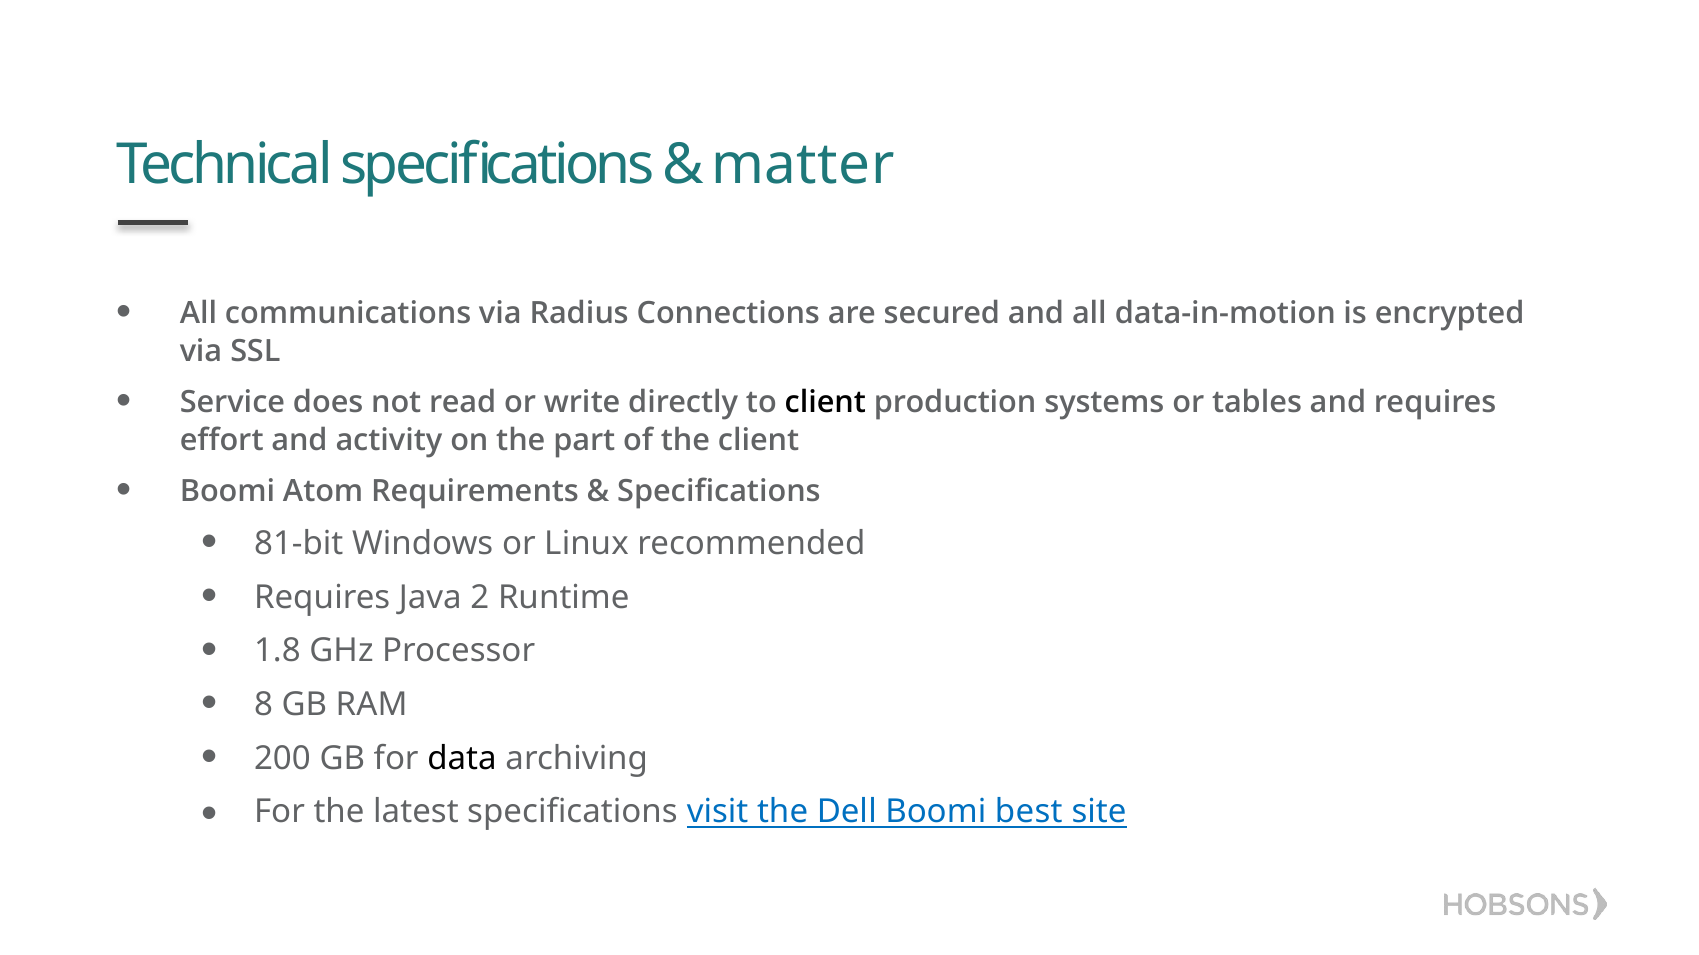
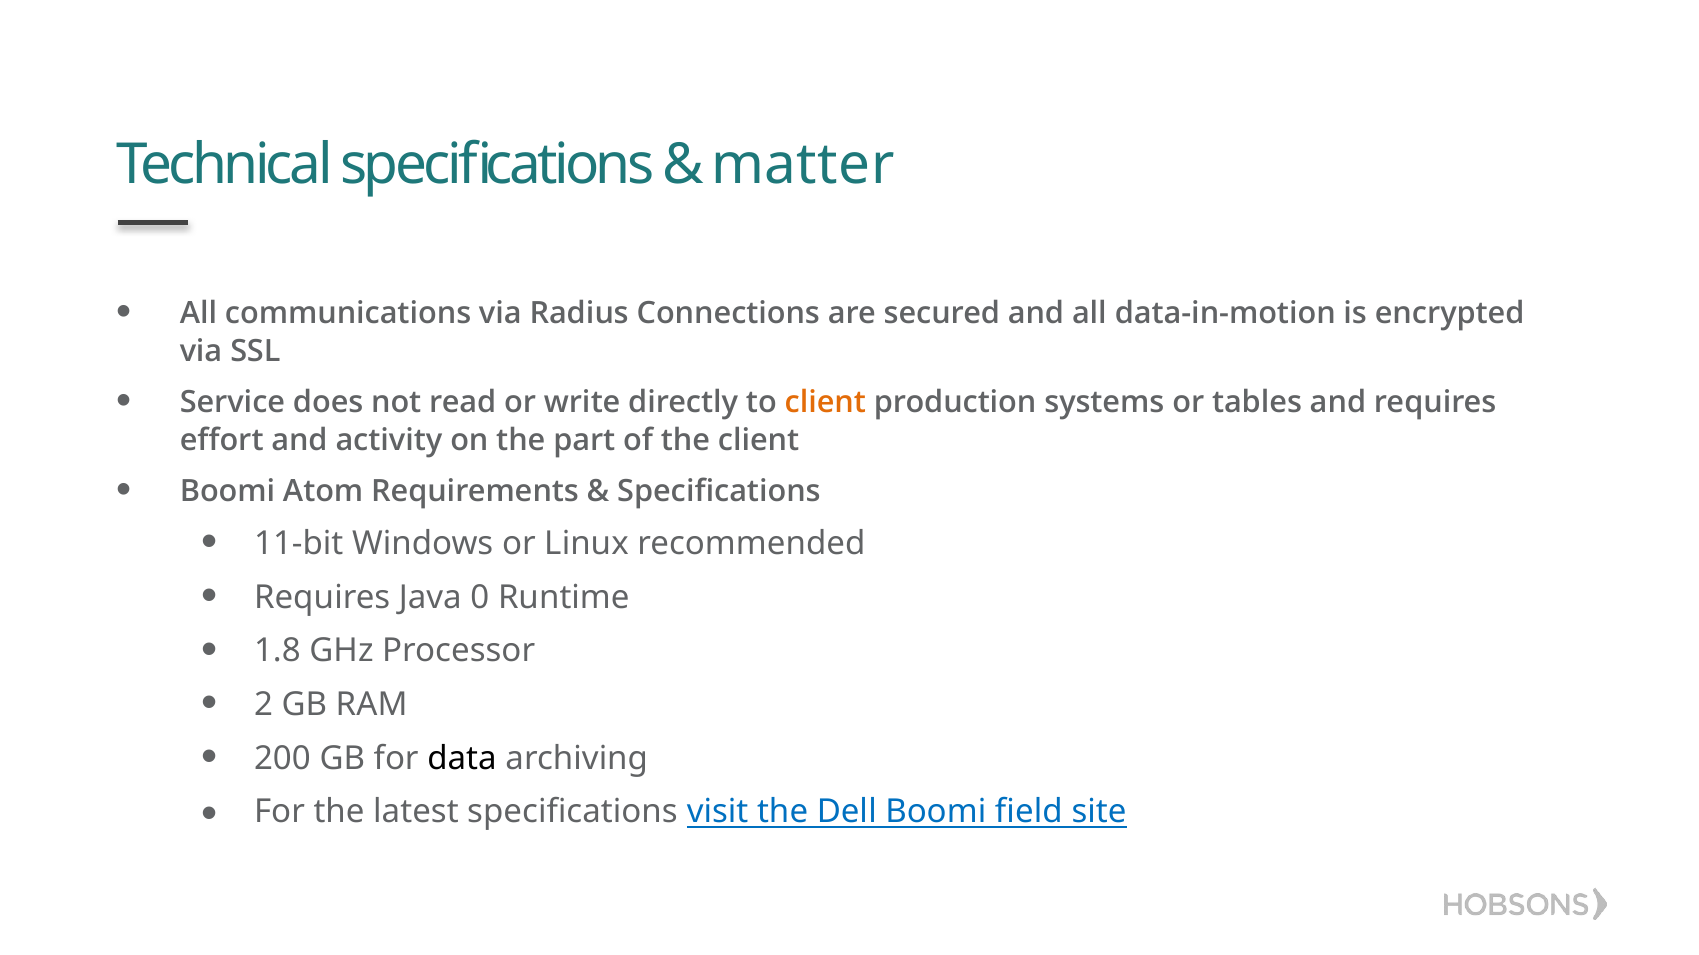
client colour: black -> orange (825, 402)
81-bit: 81-bit -> 11-bit (299, 544)
2: 2 -> 0 (480, 598)
8: 8 -> 2 (264, 705)
best: best -> field (1029, 813)
